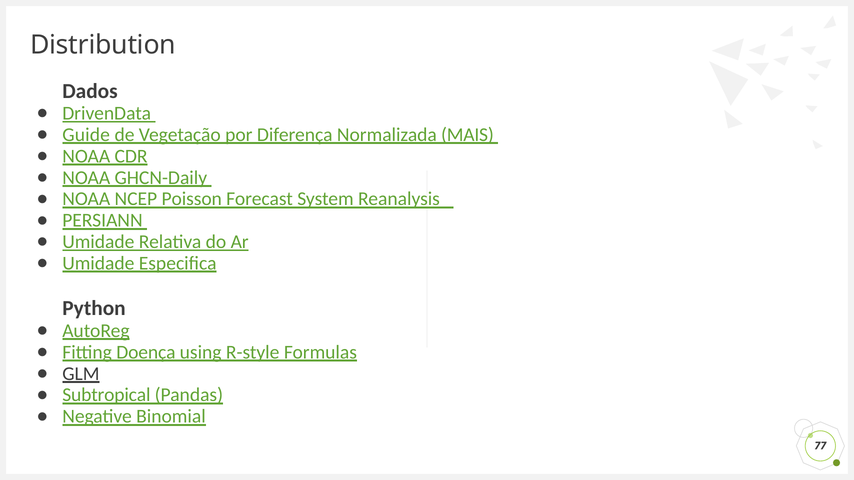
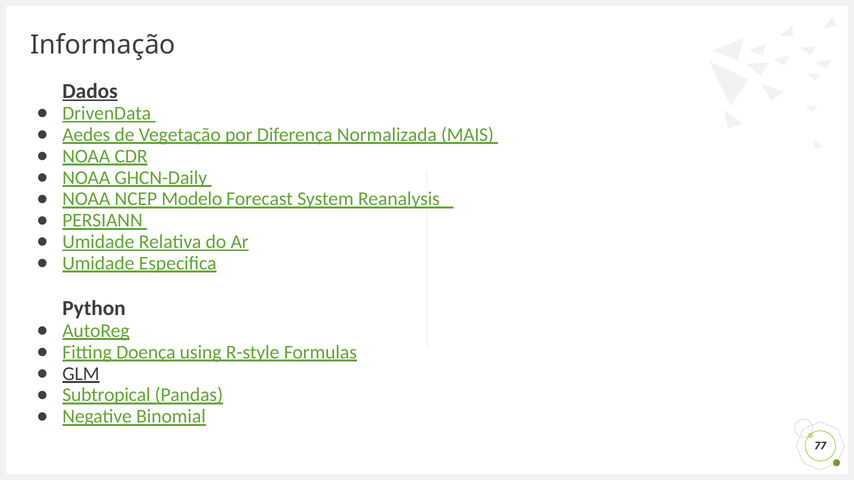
Distribution: Distribution -> Informação (103, 45)
Dados underline: none -> present (90, 91)
Guide: Guide -> Aedes (86, 135)
Poisson: Poisson -> Modelo (192, 199)
